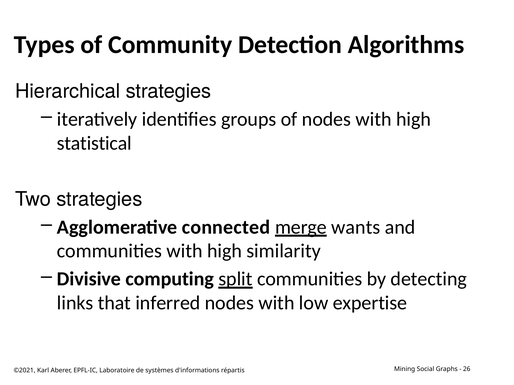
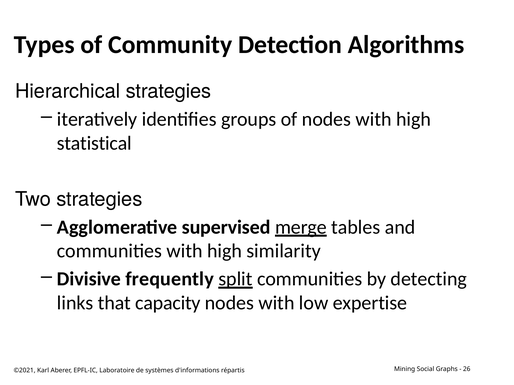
connected: connected -> supervised (226, 227)
wants: wants -> tables (356, 227)
computing: computing -> frequently (170, 279)
inferred: inferred -> capacity (168, 303)
